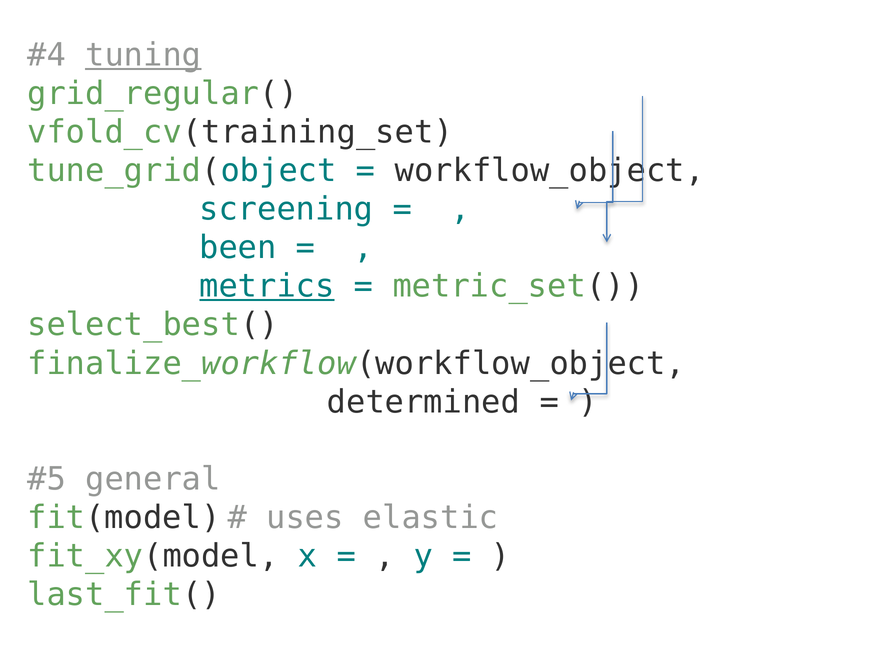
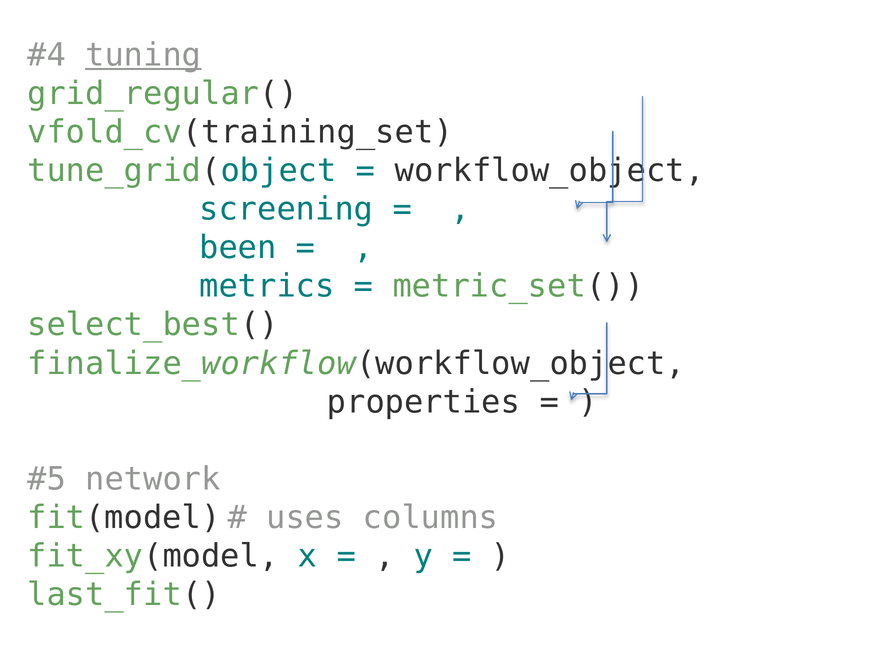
metrics underline: present -> none (267, 286)
determined: determined -> properties (423, 402)
general: general -> network (153, 479)
elastic: elastic -> columns (431, 517)
